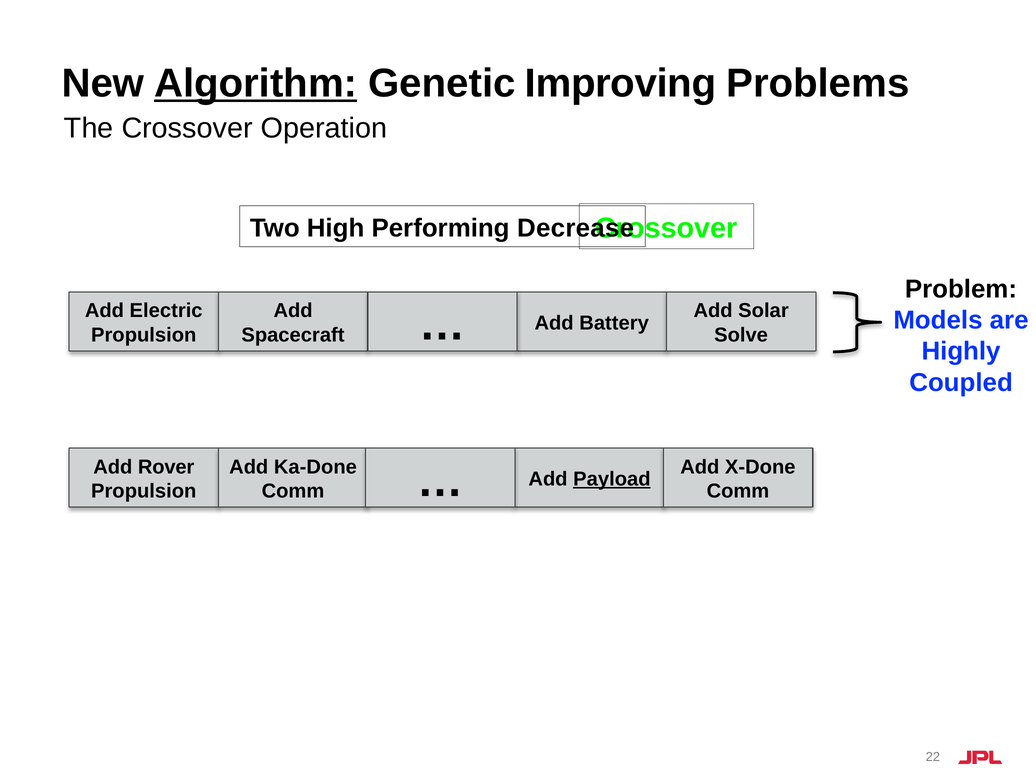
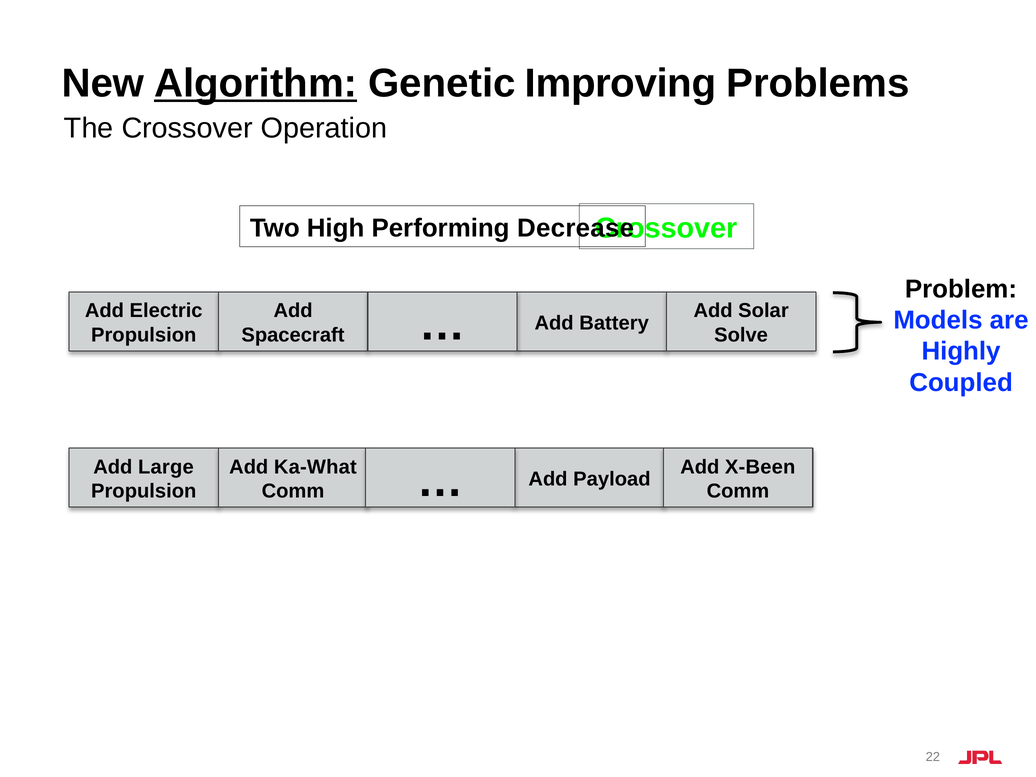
Rover: Rover -> Large (166, 467)
Ka-Done: Ka-Done -> Ka-What (315, 467)
X-Done: X-Done -> X-Been (760, 467)
Payload underline: present -> none (612, 479)
